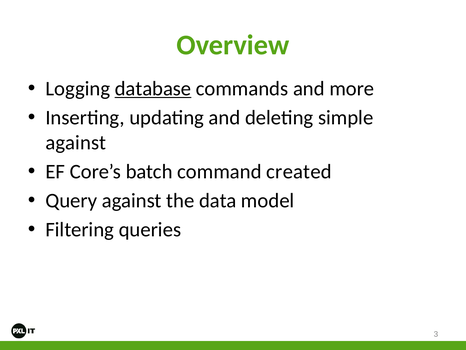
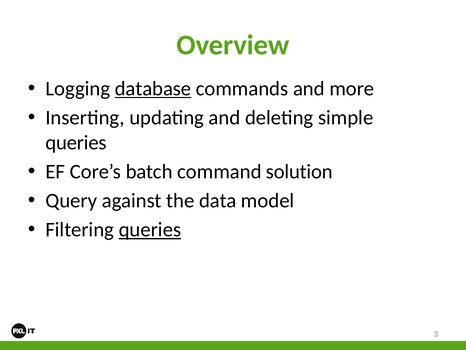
against: against -> queries (76, 142)
created: created -> solution (299, 171)
queries underline: none -> present (150, 229)
